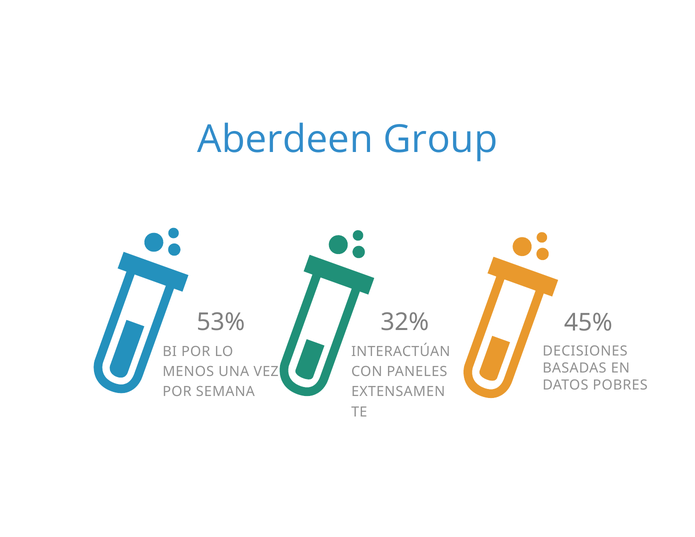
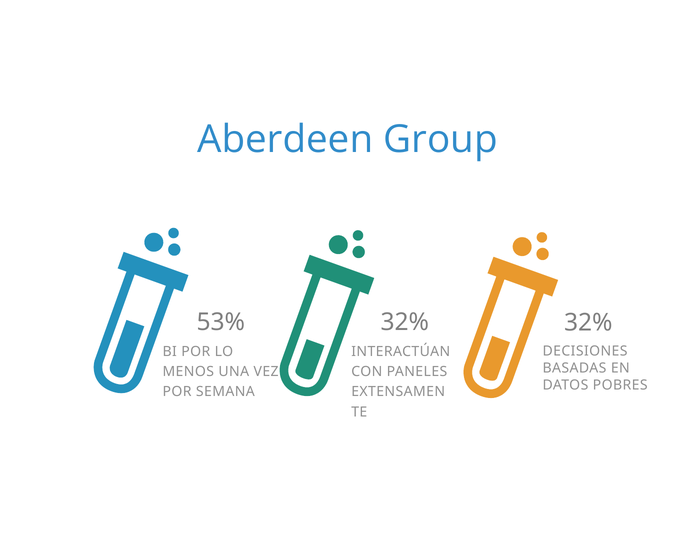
32% 45%: 45% -> 32% (589, 323)
